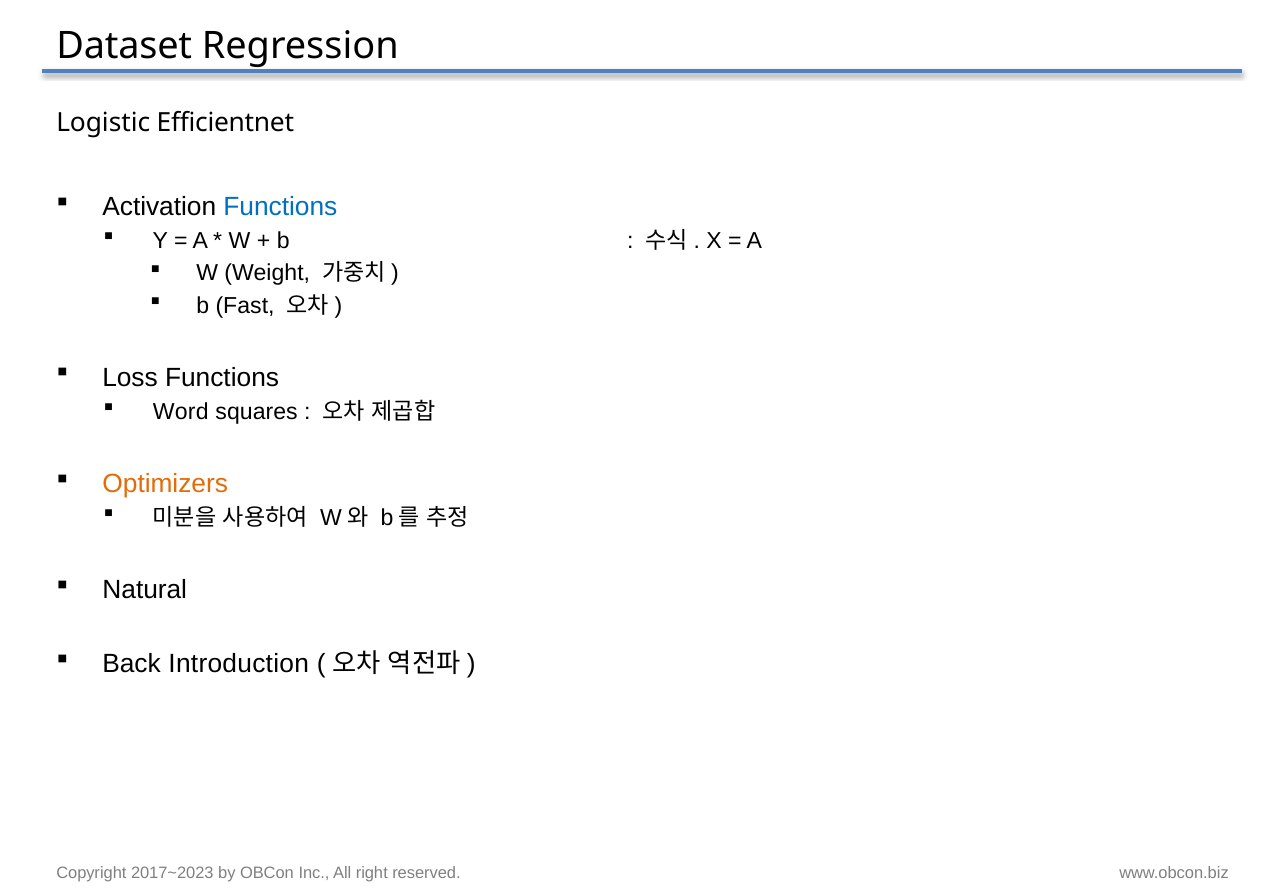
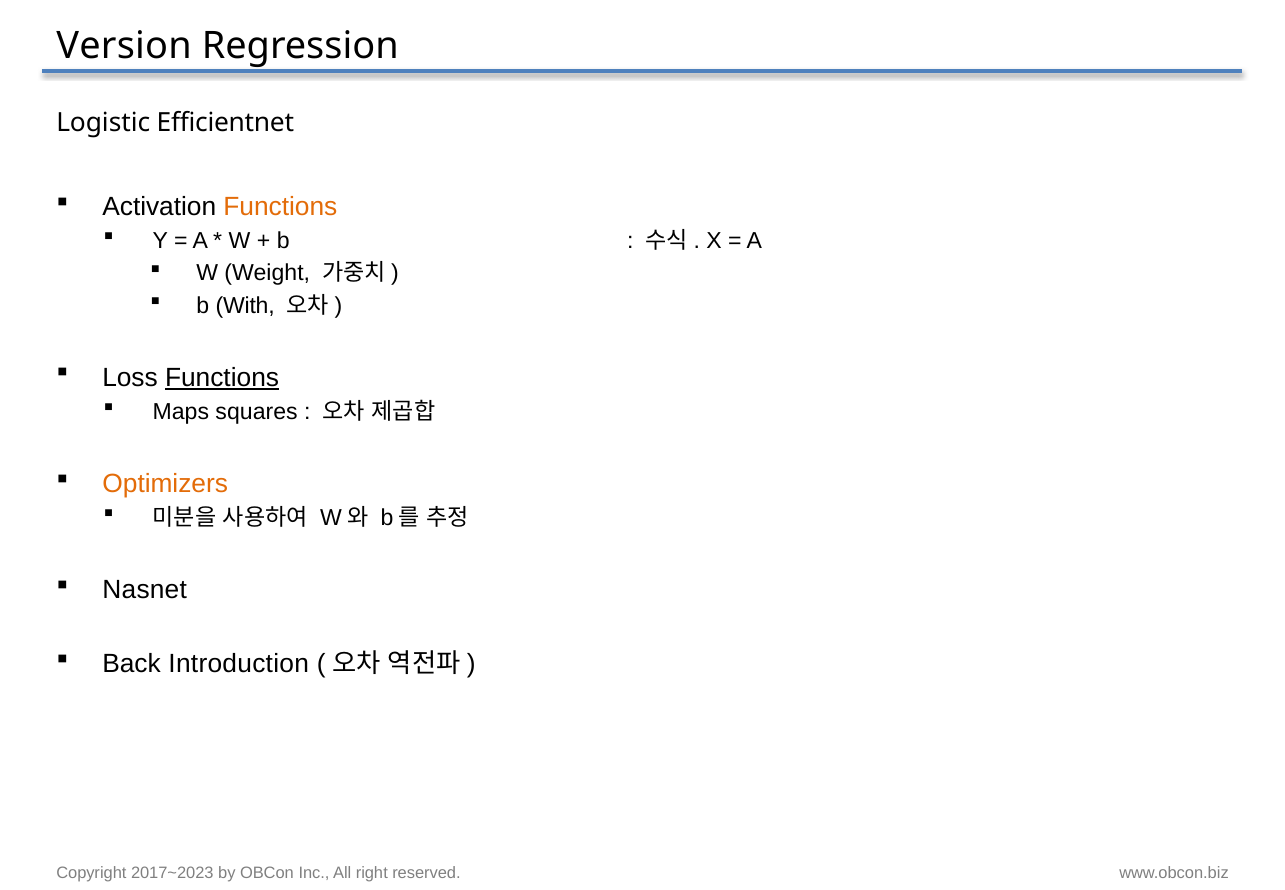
Dataset: Dataset -> Version (124, 46)
Functions colour: blue -> orange (280, 207)
Fast: Fast -> With (245, 305)
Functions underline: none -> present (222, 377)
Word: Word -> Maps (181, 412)
Natural: Natural -> Nasnet (145, 590)
